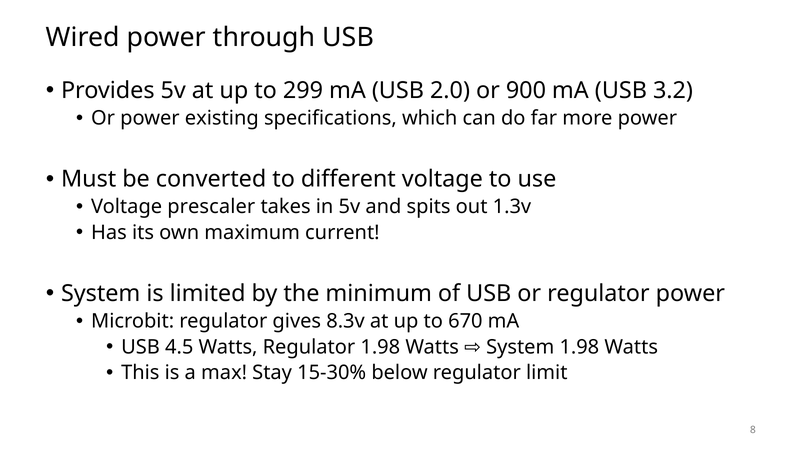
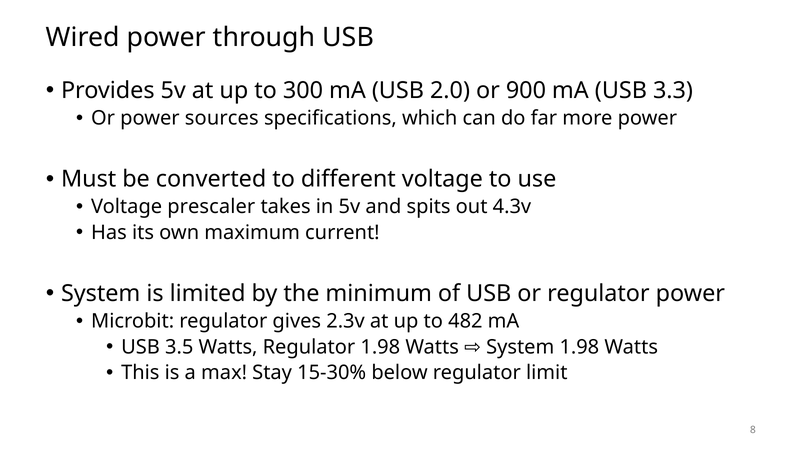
299: 299 -> 300 (303, 91)
3.2: 3.2 -> 3.3 (673, 91)
existing: existing -> sources (222, 118)
1.3v: 1.3v -> 4.3v (512, 207)
8.3v: 8.3v -> 2.3v (346, 321)
670: 670 -> 482 (465, 321)
4.5: 4.5 -> 3.5 (179, 347)
